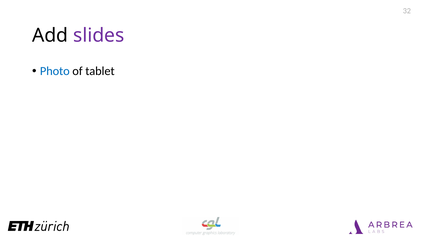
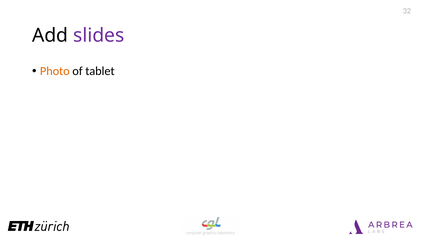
Photo colour: blue -> orange (55, 71)
